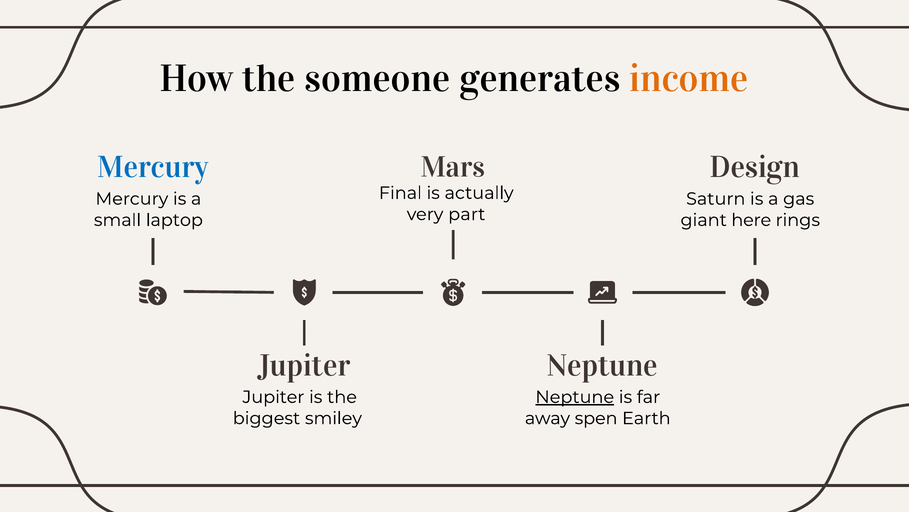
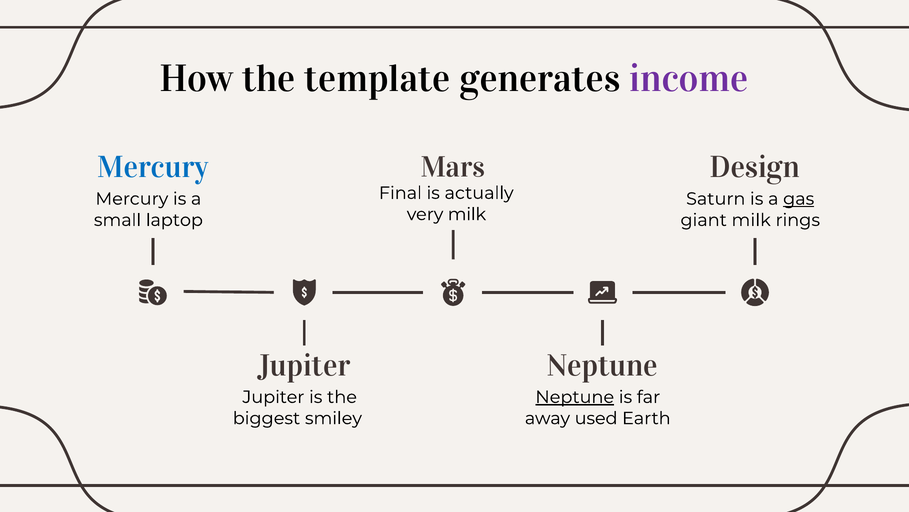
someone: someone -> template (377, 79)
income colour: orange -> purple (689, 79)
gas underline: none -> present (799, 199)
very part: part -> milk (467, 214)
giant here: here -> milk (751, 220)
spen: spen -> used (596, 418)
